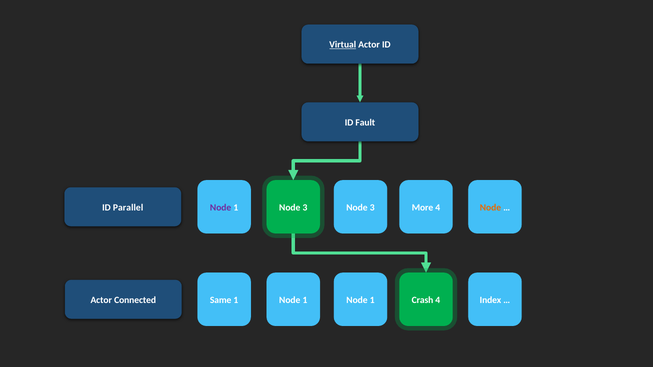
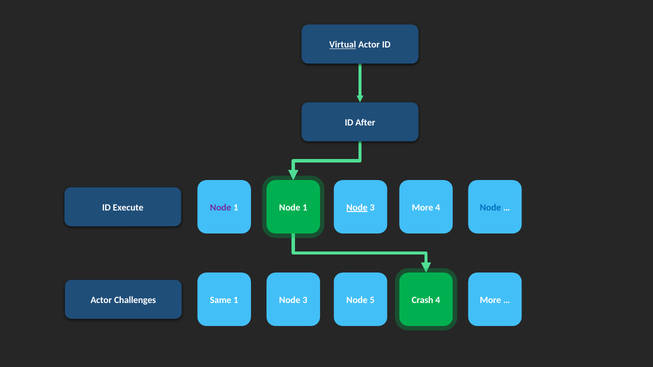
Fault: Fault -> After (365, 123)
Parallel: Parallel -> Execute (128, 208)
3: 3 -> 1 (305, 208)
Node underline: none -> present (357, 208)
Node colour: orange -> blue (490, 208)
Connected: Connected -> Challenges (135, 300)
1: 1 -> 3 (305, 300)
1: 1 -> 5 (372, 300)
4 Index: Index -> More (490, 300)
